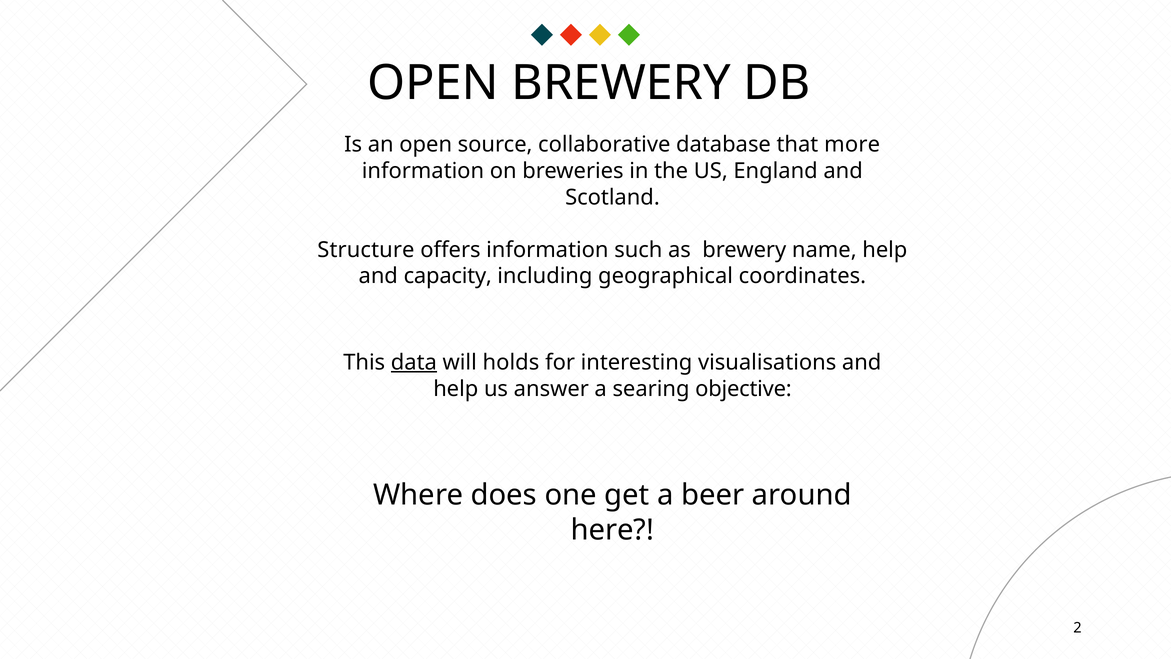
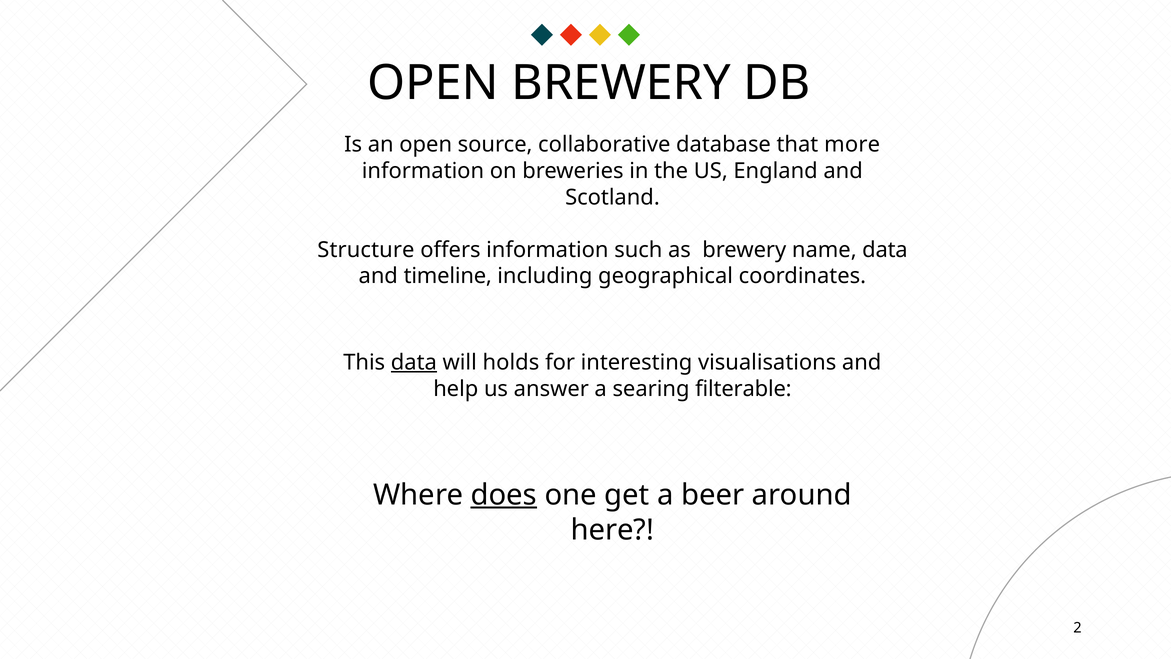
name help: help -> data (885, 250)
capacity: capacity -> timeline (448, 276)
objective: objective -> filterable (743, 389)
does underline: none -> present (504, 495)
